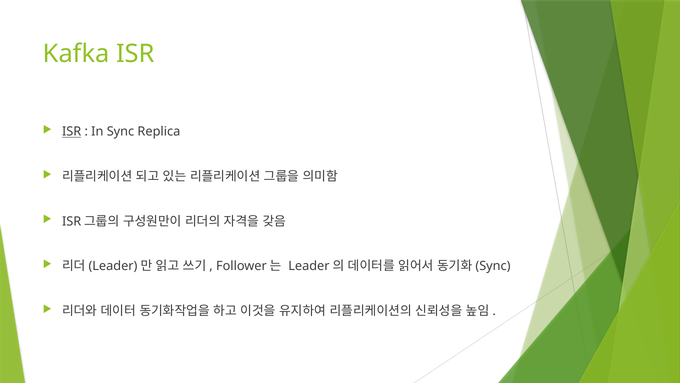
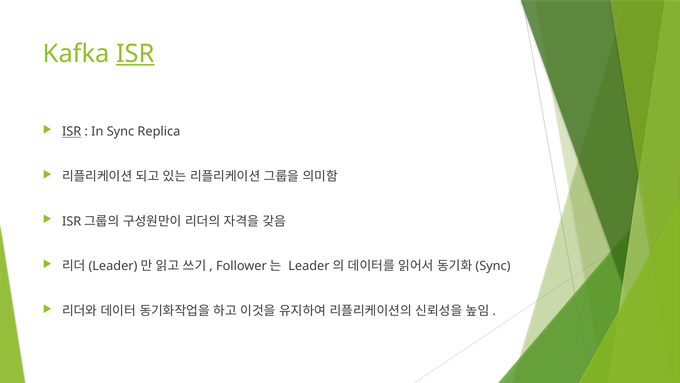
ISR underline: none -> present (135, 54)
